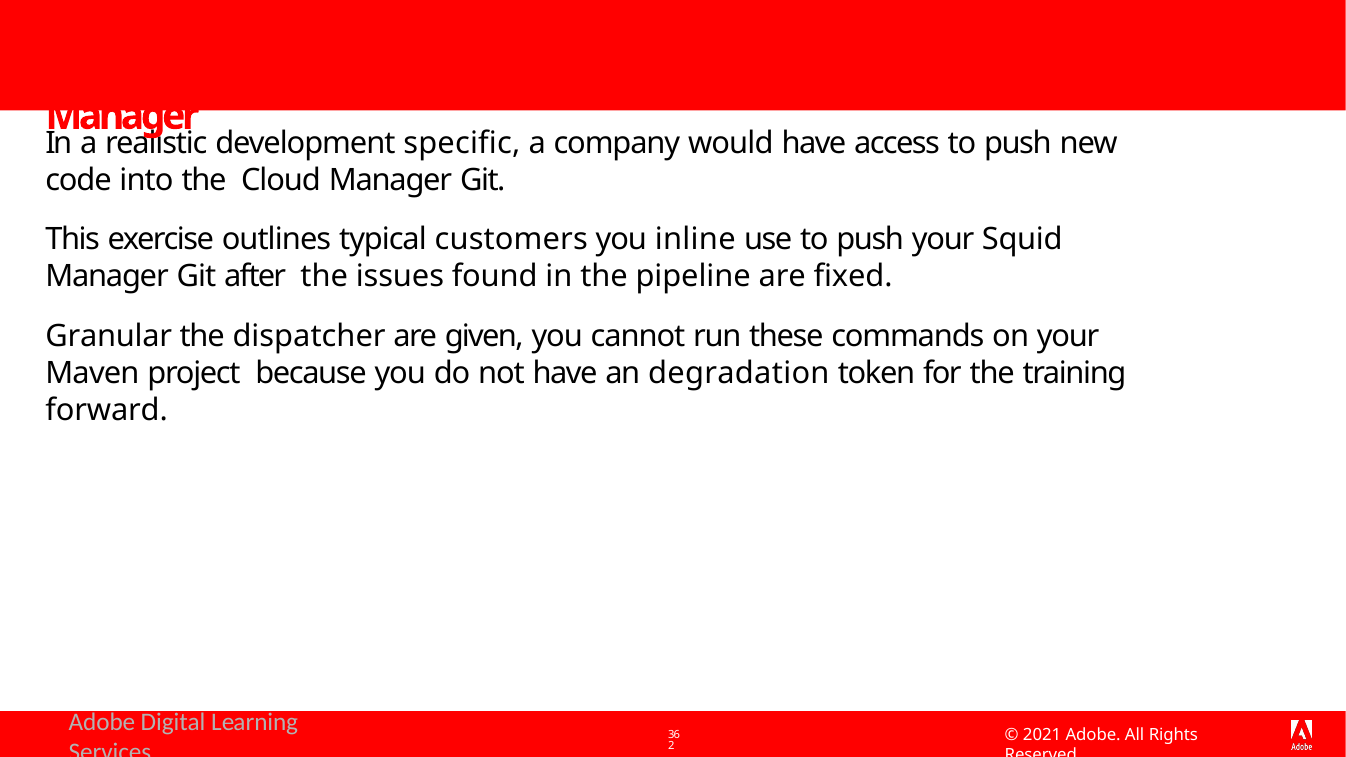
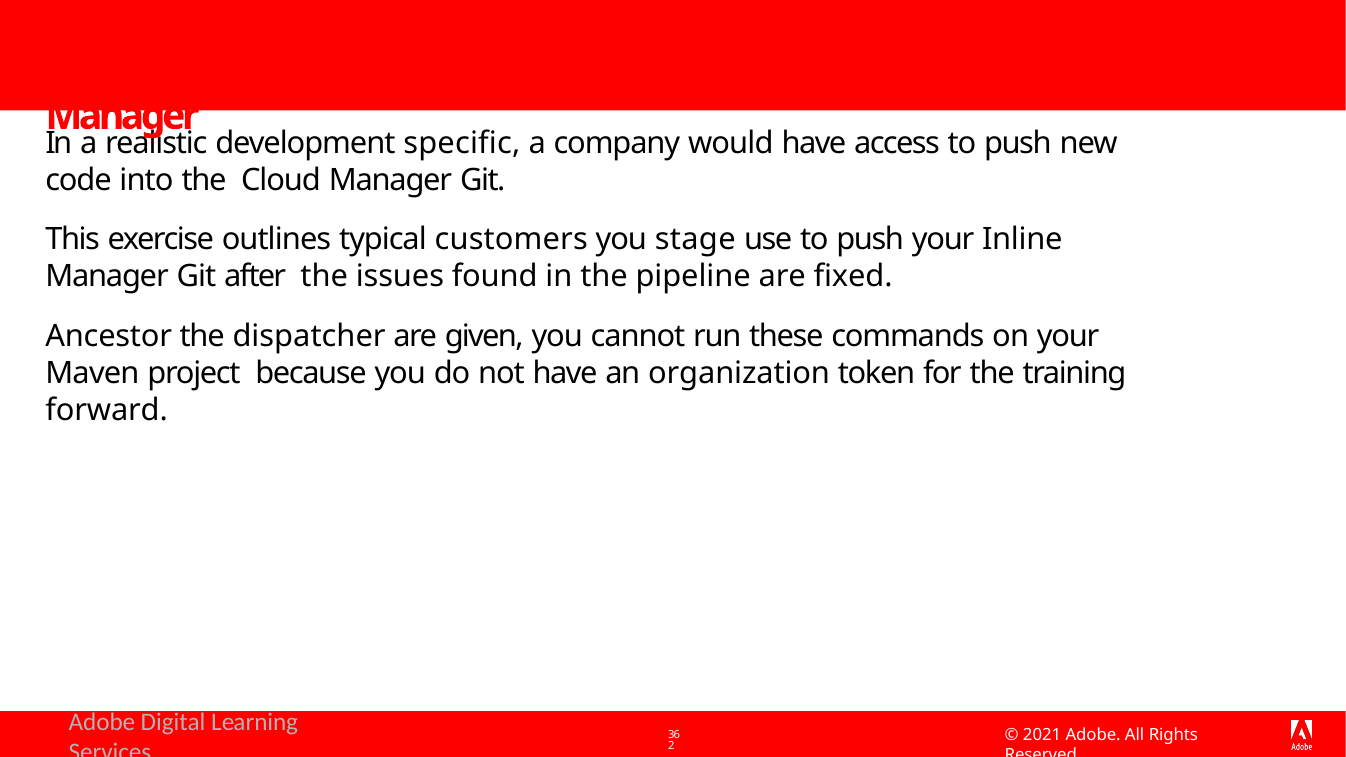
inline: inline -> stage (695, 240)
Squid: Squid -> Inline (1022, 240)
Granular: Granular -> Ancestor (109, 336)
degradation: degradation -> organization (739, 373)
